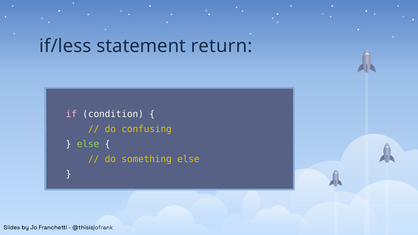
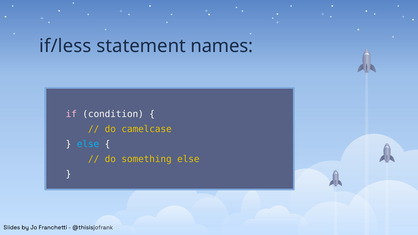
return: return -> names (222, 46)
confusing: confusing -> camelcase (147, 129)
else colour: light green -> light blue (88, 144)
